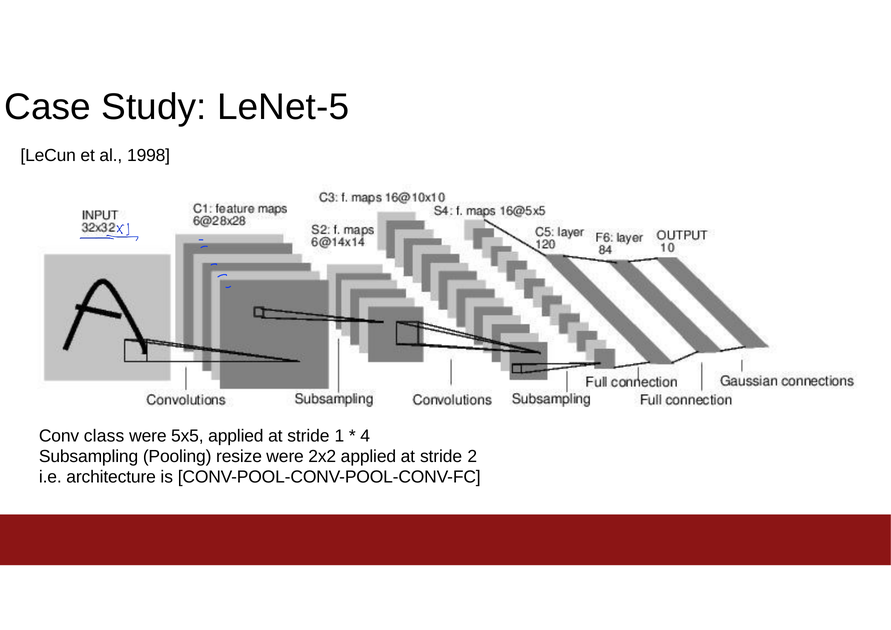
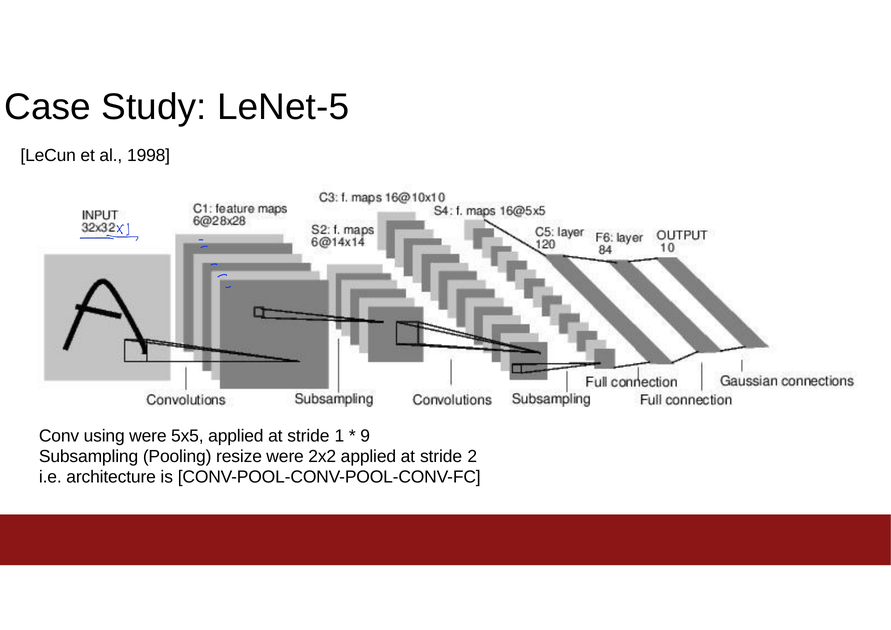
class: class -> using (104, 436)
4: 4 -> 9 (365, 436)
